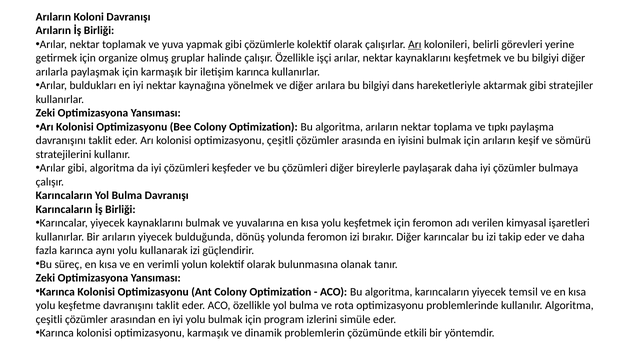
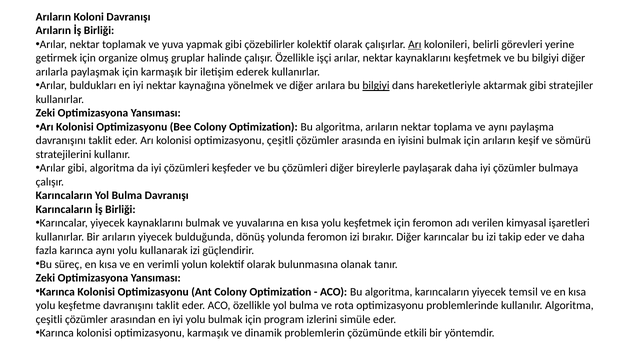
çözümlerle: çözümlerle -> çözebilirler (270, 44)
iletişim karınca: karınca -> ederek (253, 72)
bilgiyi underline: none -> present (376, 86)
ve tıpkı: tıpkı -> aynı (498, 127)
